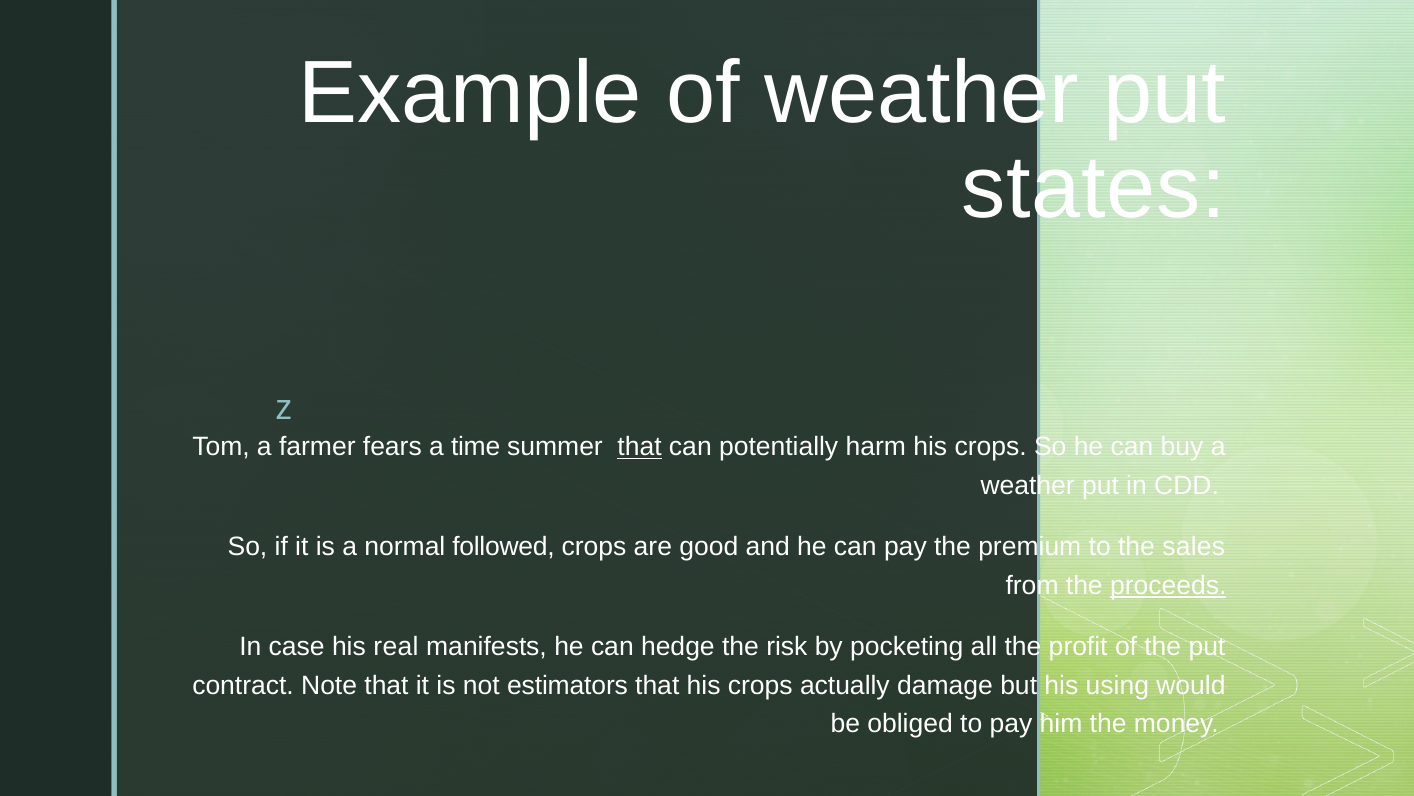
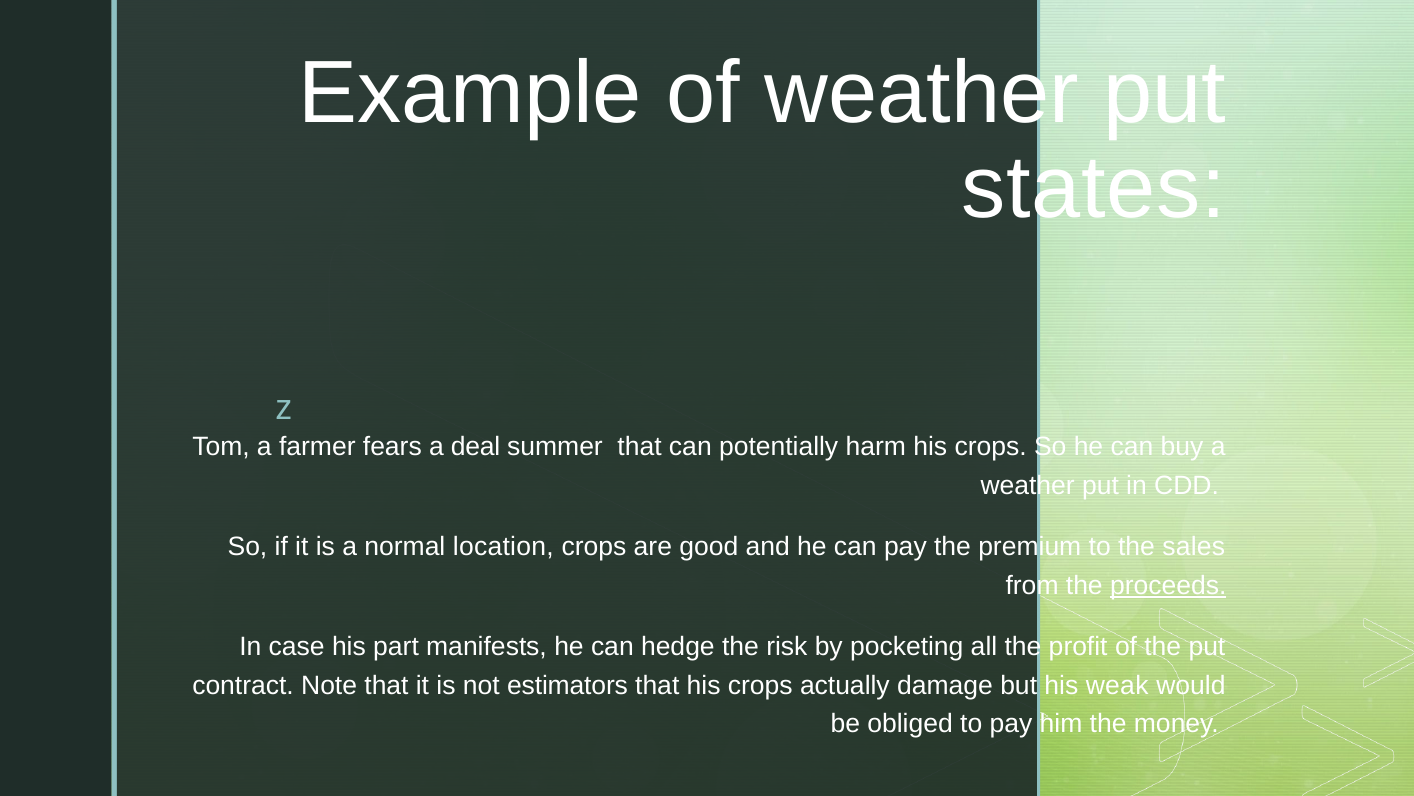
time: time -> deal (476, 447)
that underline: present -> none (640, 447)
followed: followed -> location (503, 547)
real: real -> part (396, 647)
using: using -> weak (1117, 685)
